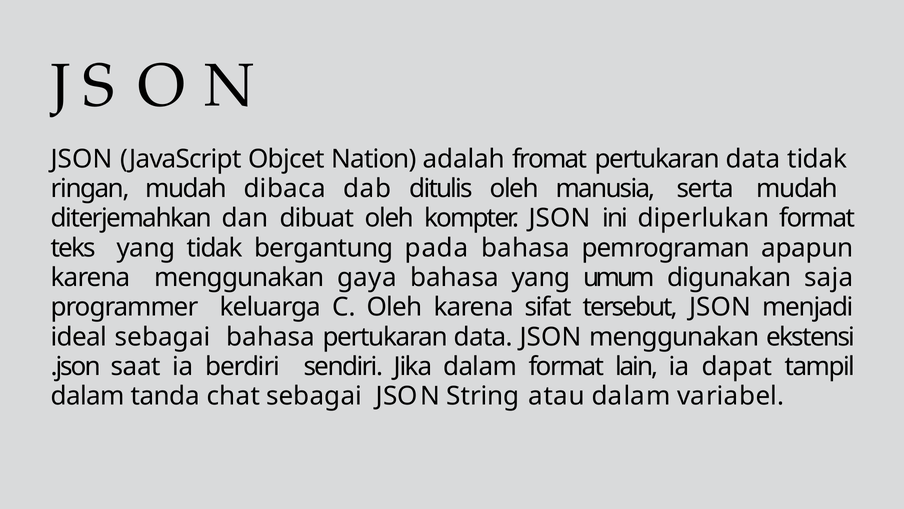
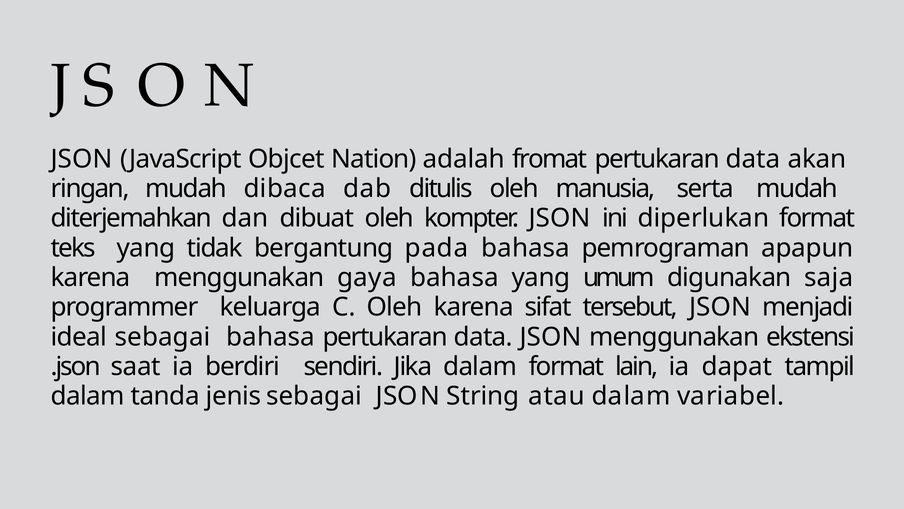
data tidak: tidak -> akan (817, 159)
chat: chat -> jenis (234, 396)
